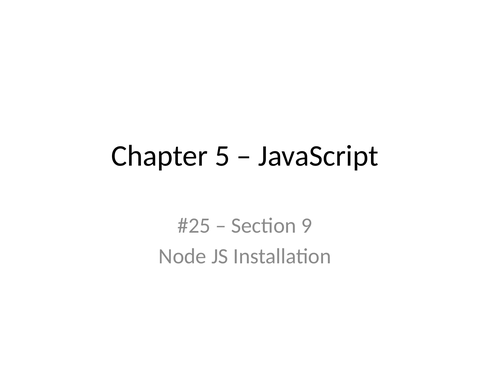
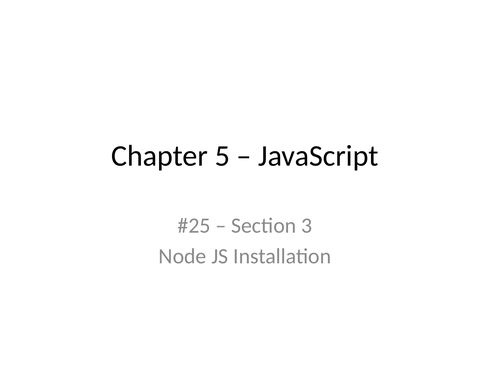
9: 9 -> 3 (307, 225)
